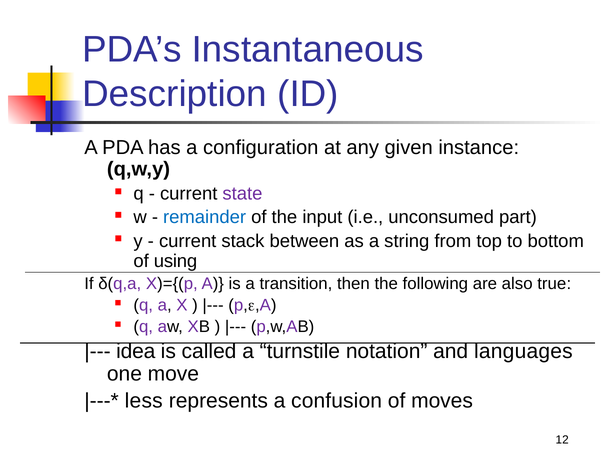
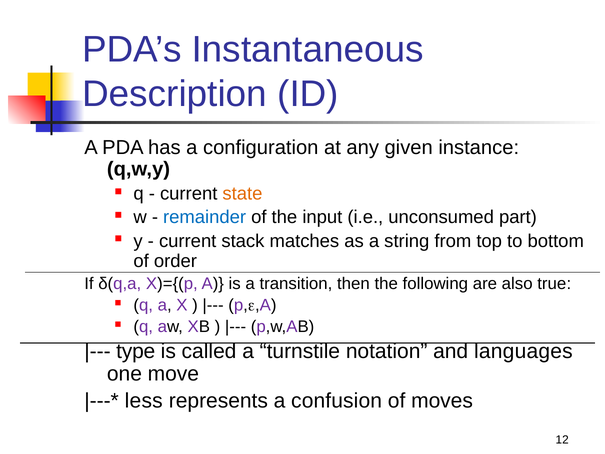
state colour: purple -> orange (242, 194)
between: between -> matches (304, 241)
using: using -> order (175, 261)
idea: idea -> type (136, 351)
